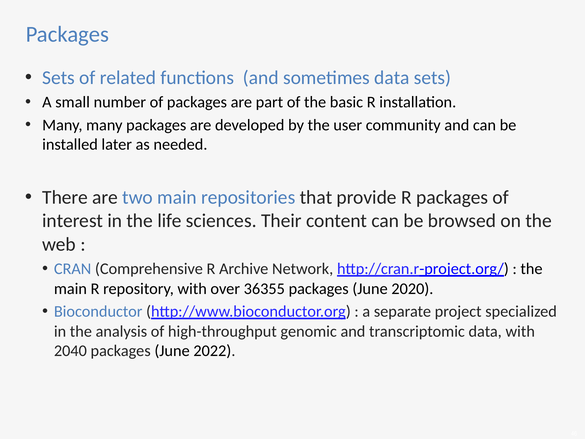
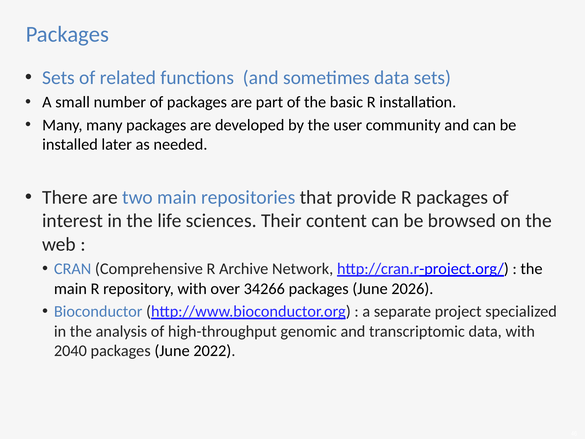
36355: 36355 -> 34266 (264, 288)
2020: 2020 -> 2026 (412, 288)
